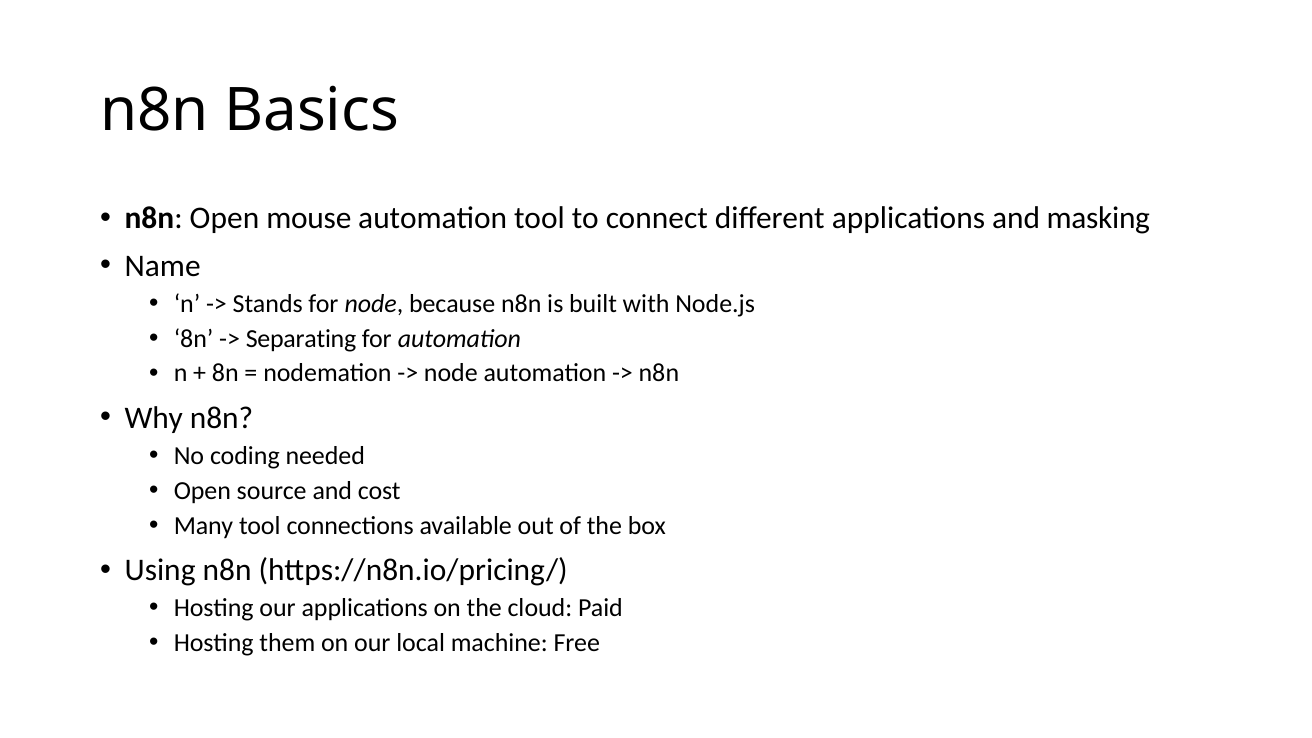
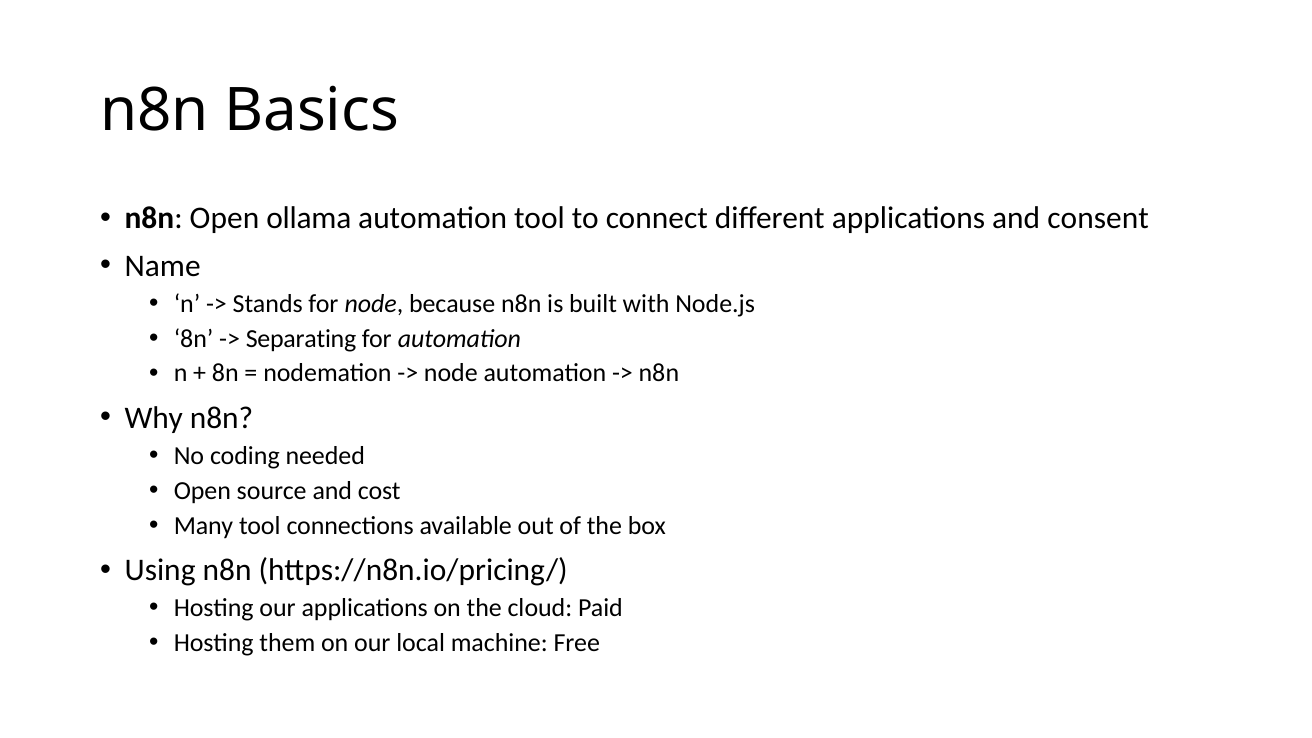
mouse: mouse -> ollama (309, 218)
masking: masking -> consent (1098, 218)
